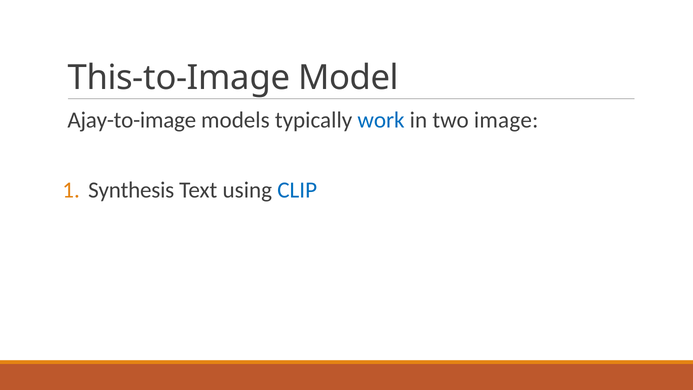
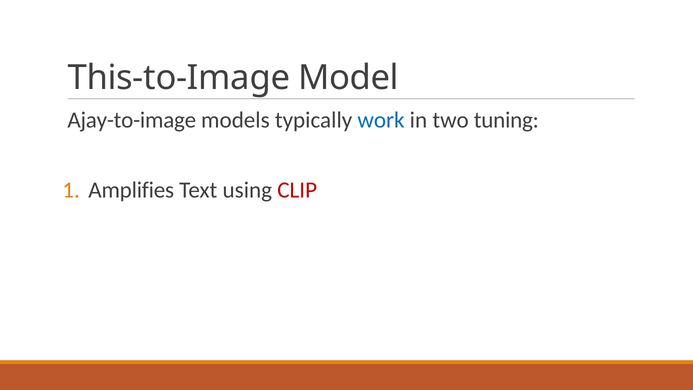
image: image -> tuning (506, 120)
Synthesis: Synthesis -> Amplifies (131, 190)
CLIP colour: blue -> red (297, 190)
